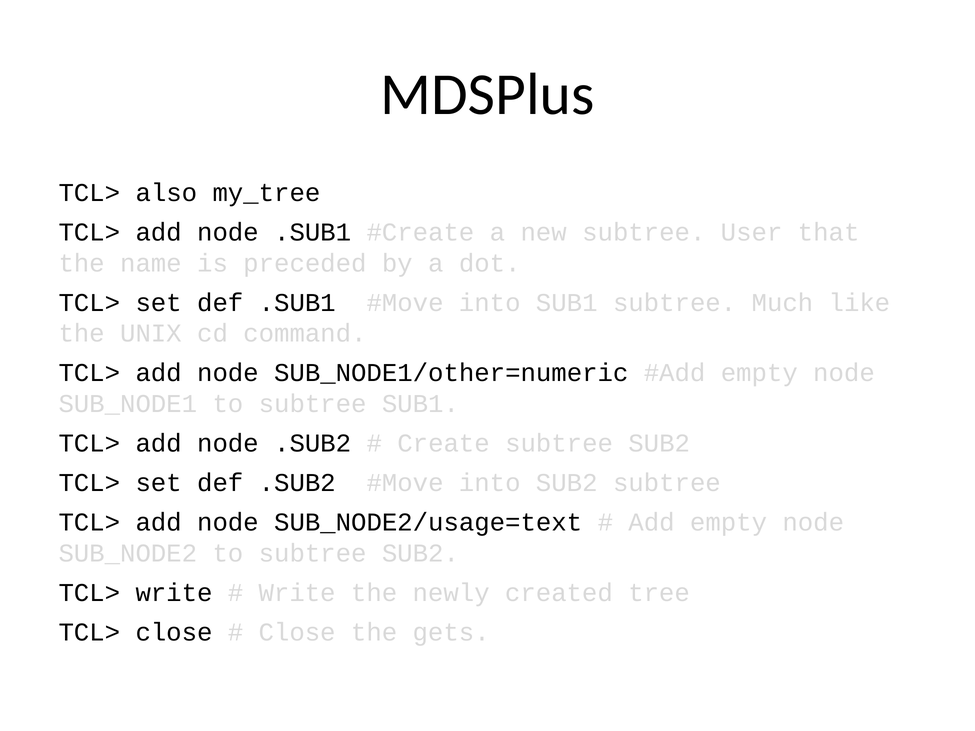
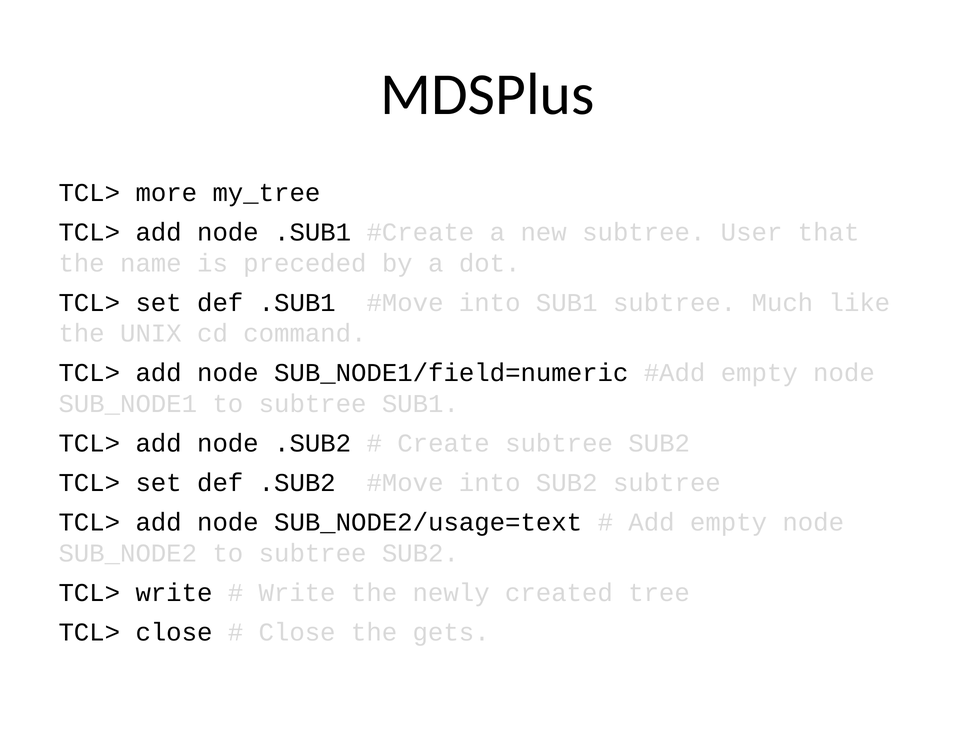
also: also -> more (166, 193)
SUB_NODE1/other=numeric: SUB_NODE1/other=numeric -> SUB_NODE1/field=numeric (451, 373)
